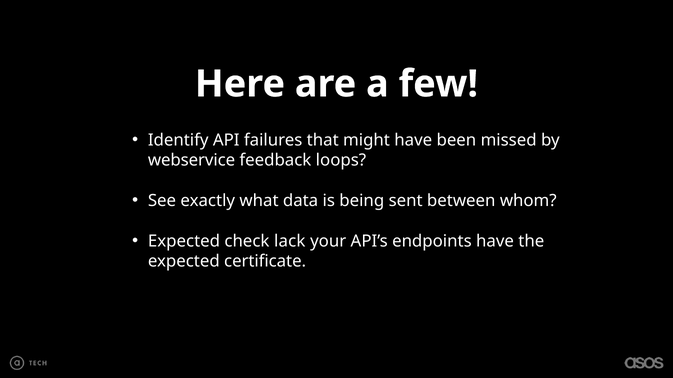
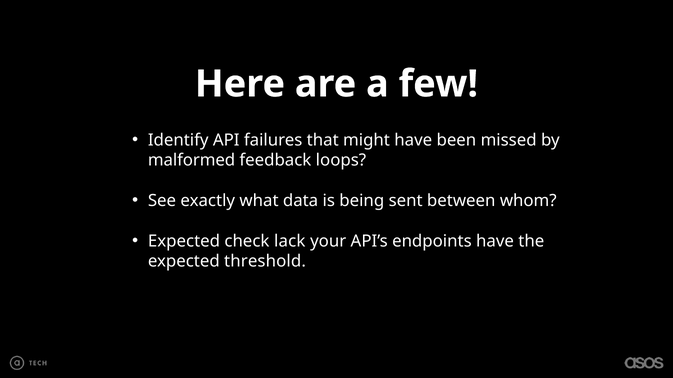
webservice: webservice -> malformed (192, 161)
certificate: certificate -> threshold (265, 262)
